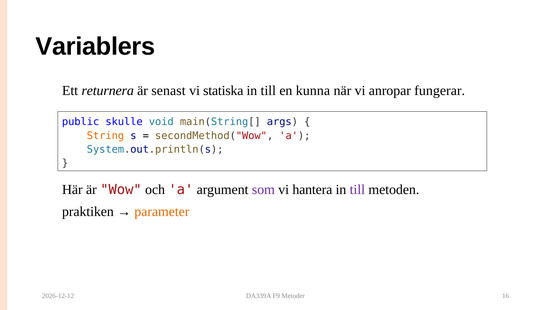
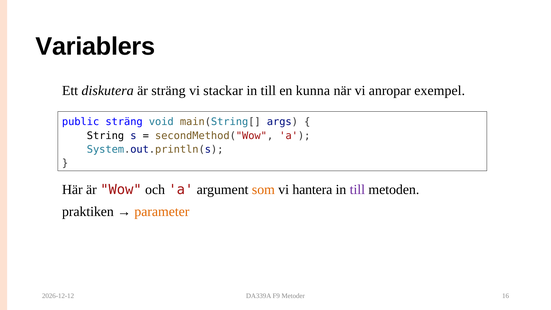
returnera: returnera -> diskutera (108, 90)
är senast: senast -> sträng (168, 90)
statiska: statiska -> stackar (223, 90)
fungerar: fungerar -> exempel (440, 90)
public skulle: skulle -> sträng (124, 122)
String colour: orange -> black (105, 136)
som colour: purple -> orange (263, 189)
